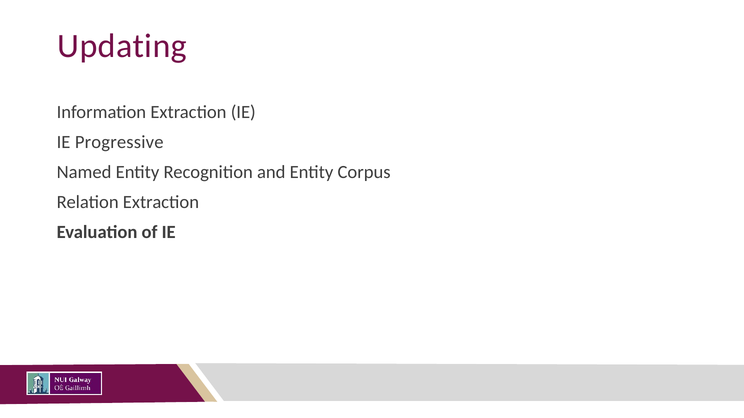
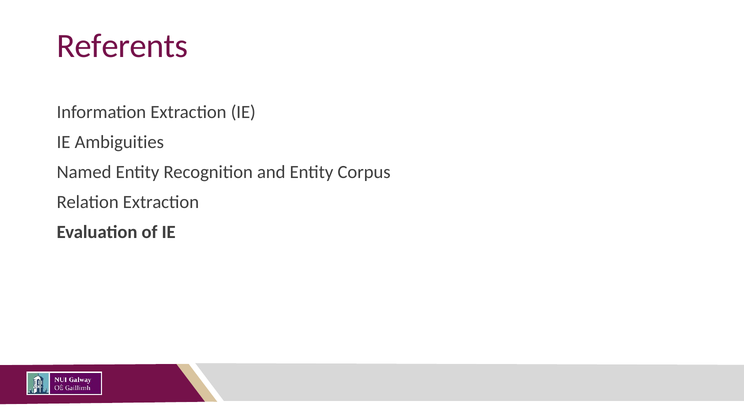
Updating: Updating -> Referents (122, 46)
Progressive: Progressive -> Ambiguities (119, 142)
